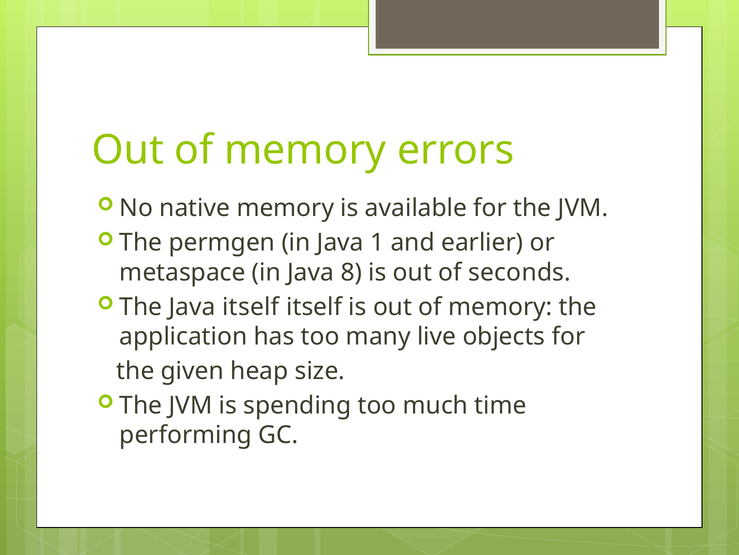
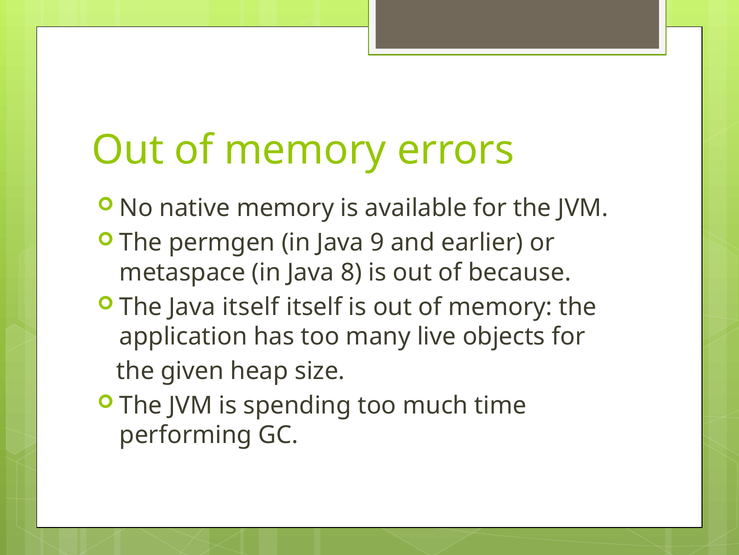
1: 1 -> 9 (377, 242)
seconds: seconds -> because (520, 272)
